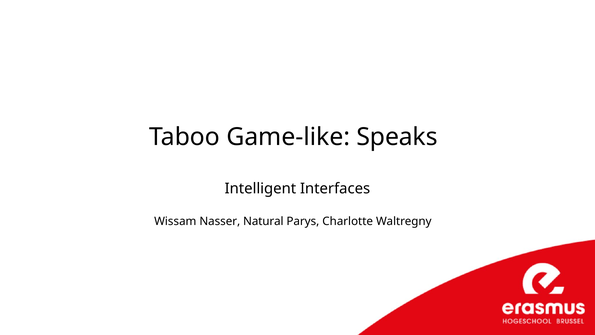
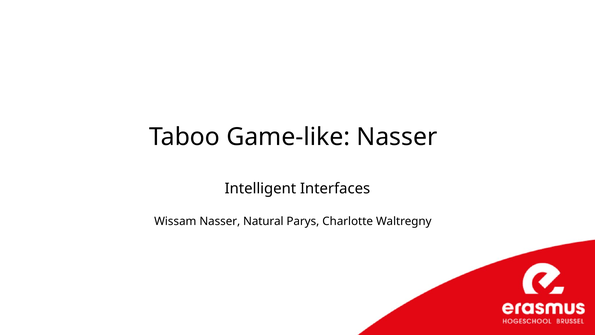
Game-like Speaks: Speaks -> Nasser (397, 137)
